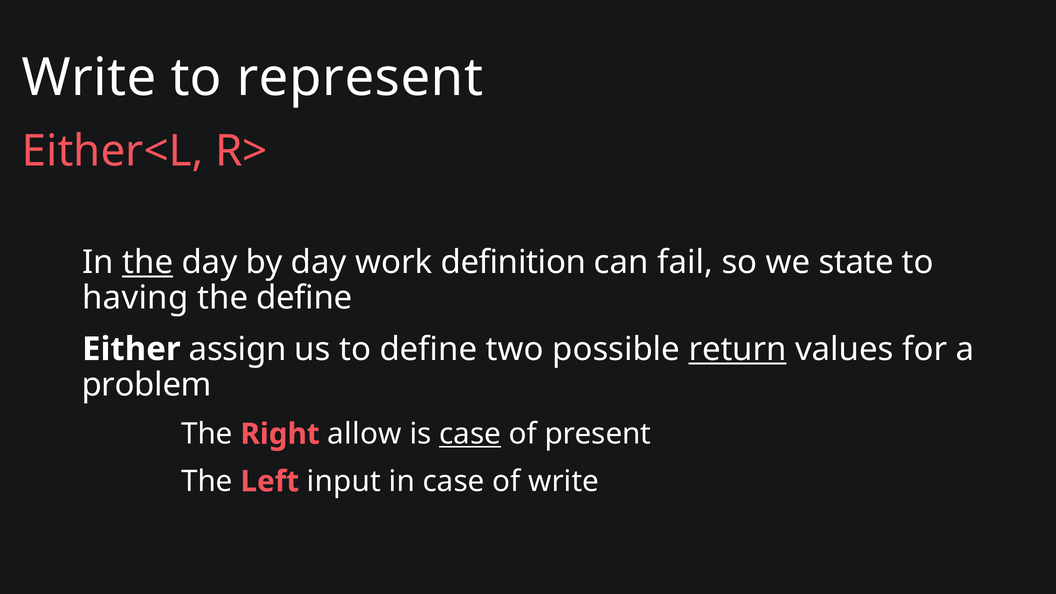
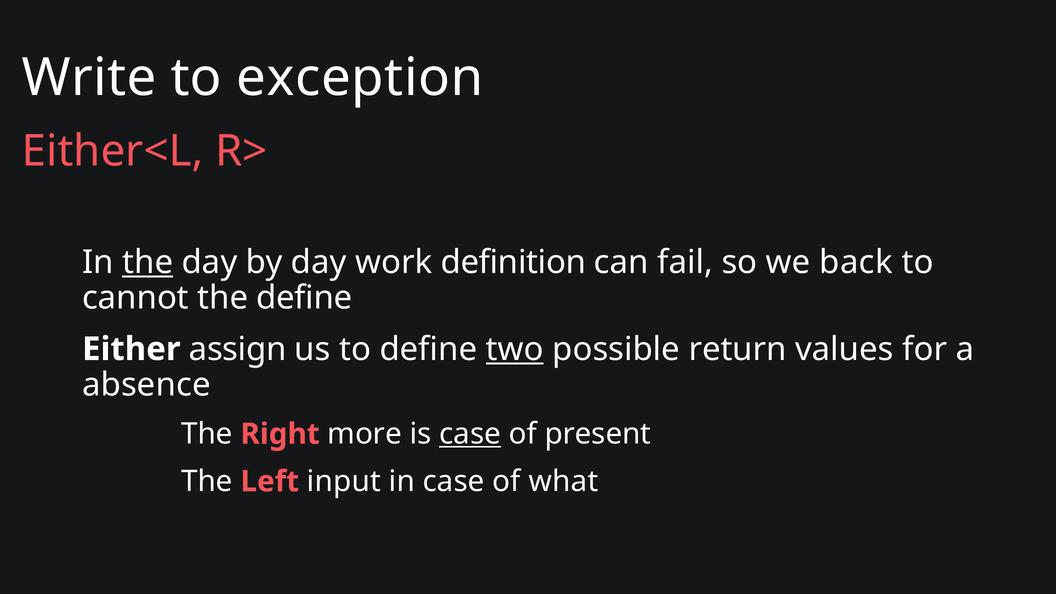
represent: represent -> exception (360, 78)
state: state -> back (856, 262)
having: having -> cannot (135, 298)
two underline: none -> present (515, 349)
return underline: present -> none (738, 349)
problem: problem -> absence (146, 385)
allow: allow -> more (365, 434)
of write: write -> what (564, 482)
